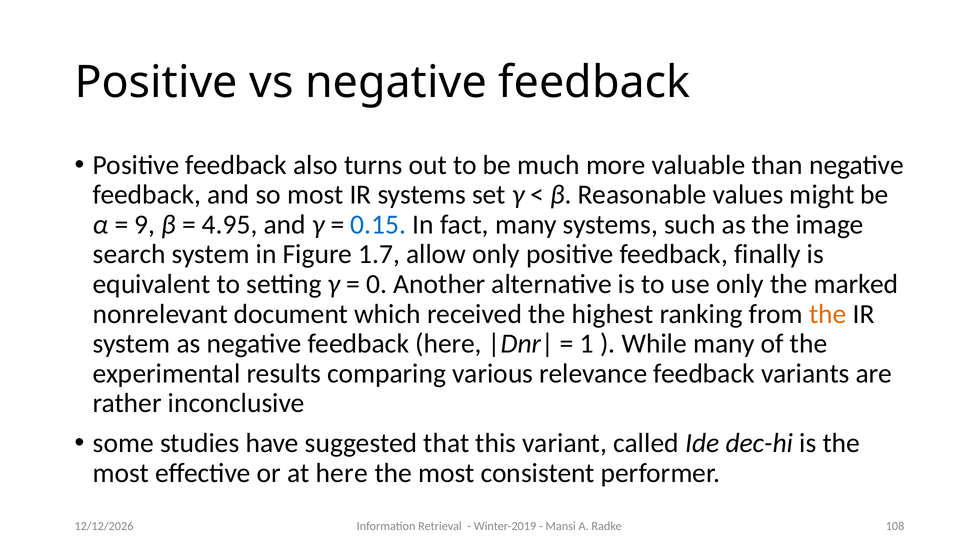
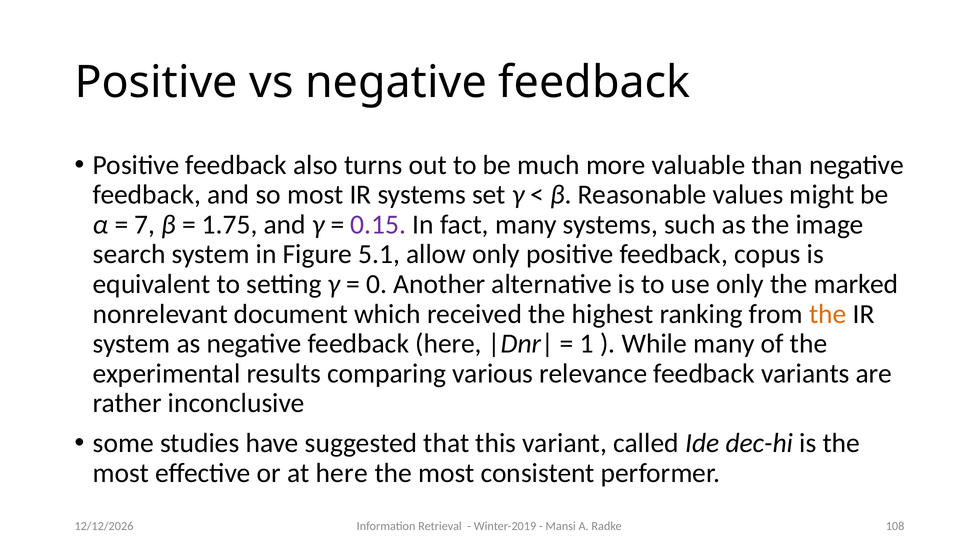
9: 9 -> 7 (145, 224)
4.95: 4.95 -> 1.75 (230, 224)
0.15 colour: blue -> purple (378, 224)
1.7: 1.7 -> 5.1 (379, 254)
finally: finally -> copus (767, 254)
